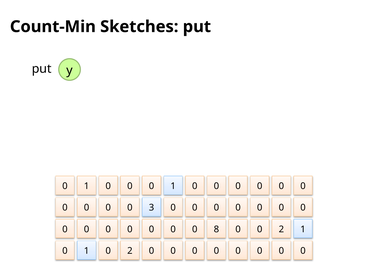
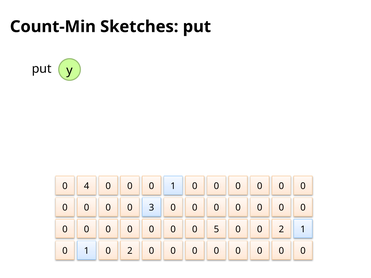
1: 1 -> 4 (87, 186)
8: 8 -> 5 (216, 229)
